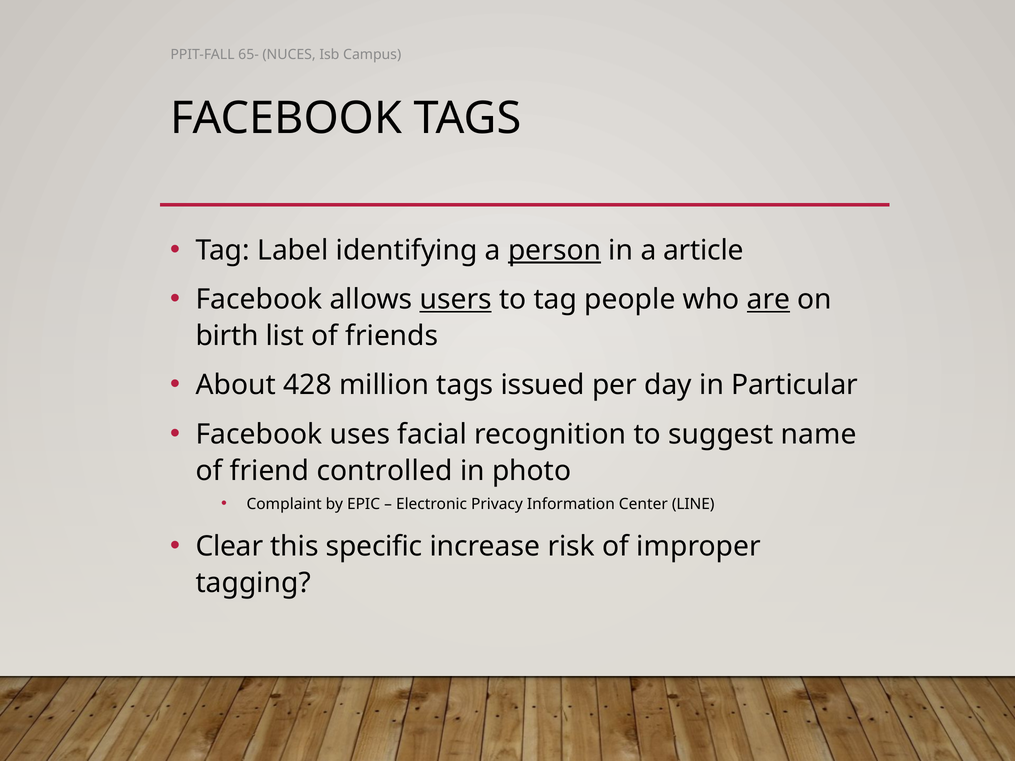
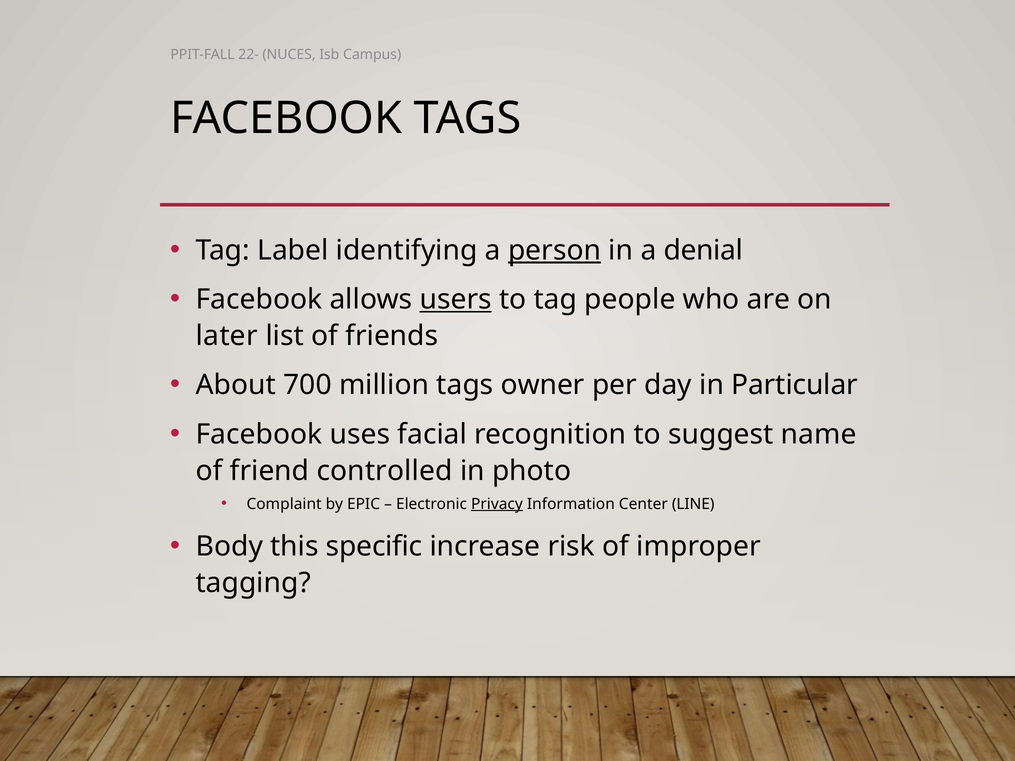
65-: 65- -> 22- (249, 55)
article: article -> denial (703, 250)
are underline: present -> none (768, 300)
birth: birth -> later (227, 336)
428: 428 -> 700 (307, 385)
issued: issued -> owner (543, 385)
Privacy underline: none -> present (497, 504)
Clear: Clear -> Body (229, 547)
